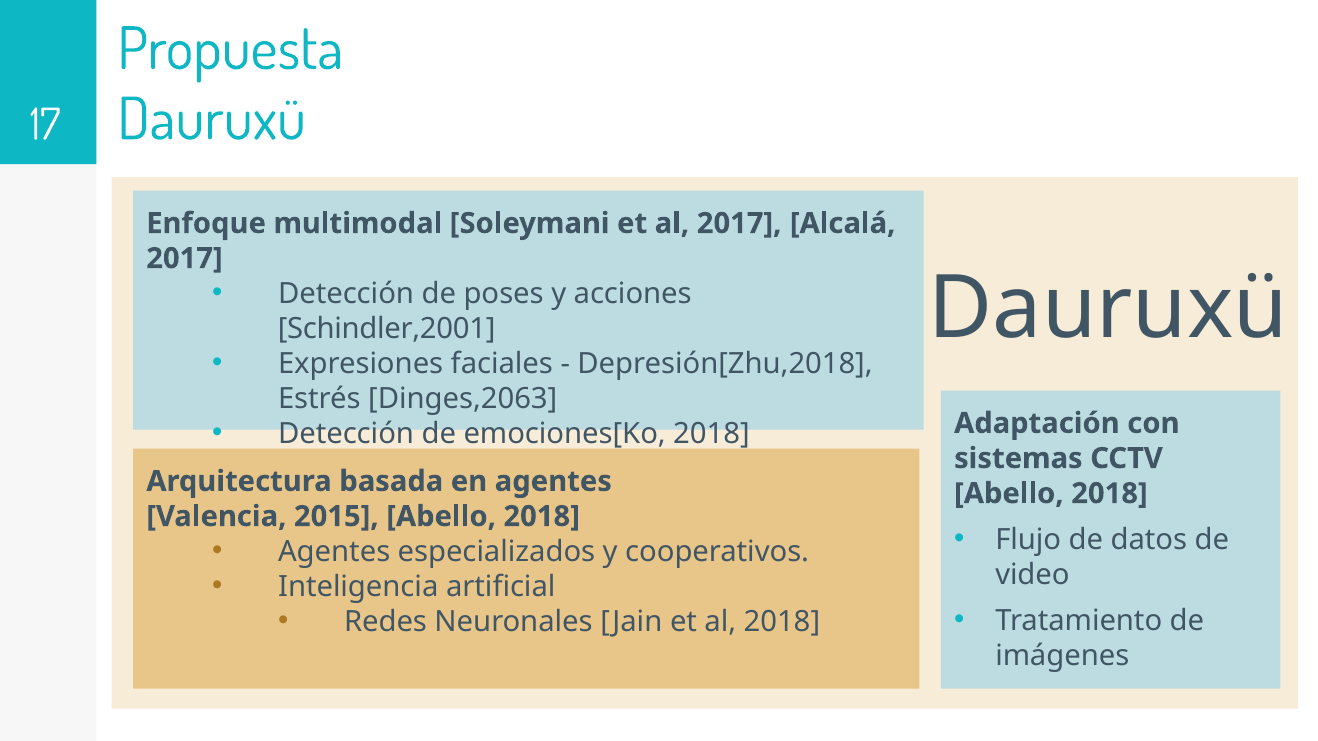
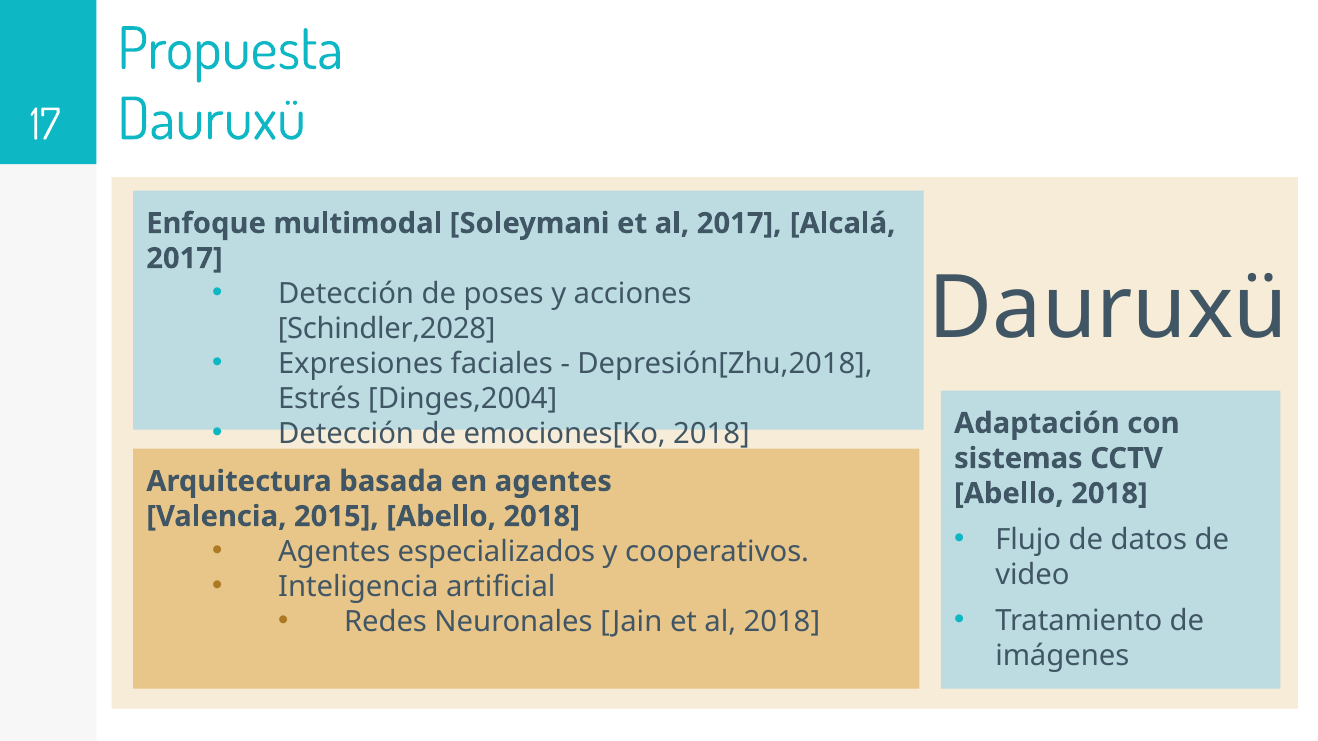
Schindler,2001: Schindler,2001 -> Schindler,2028 (387, 329)
Dinges,2063: Dinges,2063 -> Dinges,2004 (463, 399)
